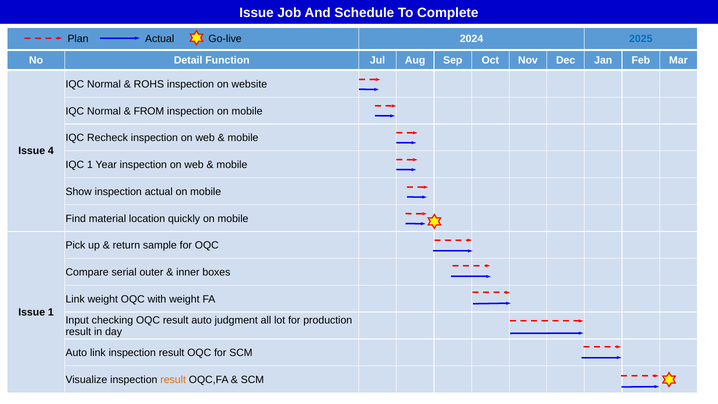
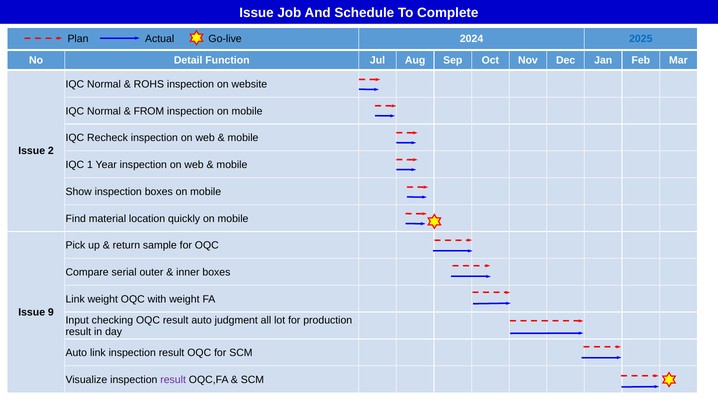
4: 4 -> 2 (51, 151)
inspection actual: actual -> boxes (159, 192)
Issue 1: 1 -> 9 (51, 312)
result colour: orange -> purple (173, 380)
